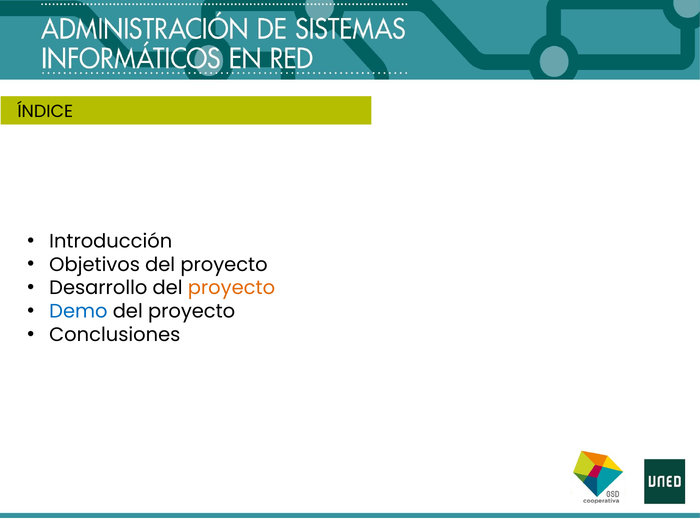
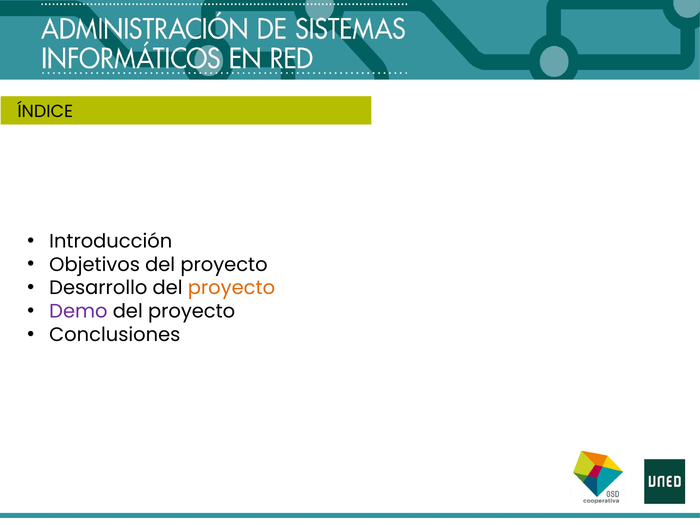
Demo colour: blue -> purple (78, 311)
